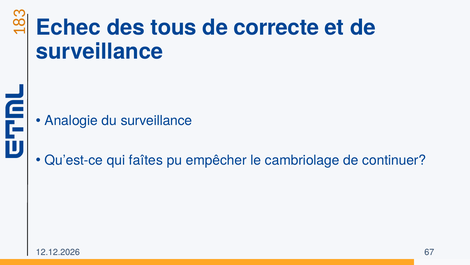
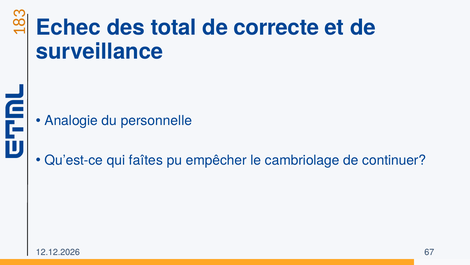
tous: tous -> total (174, 28)
du surveillance: surveillance -> personnelle (156, 120)
